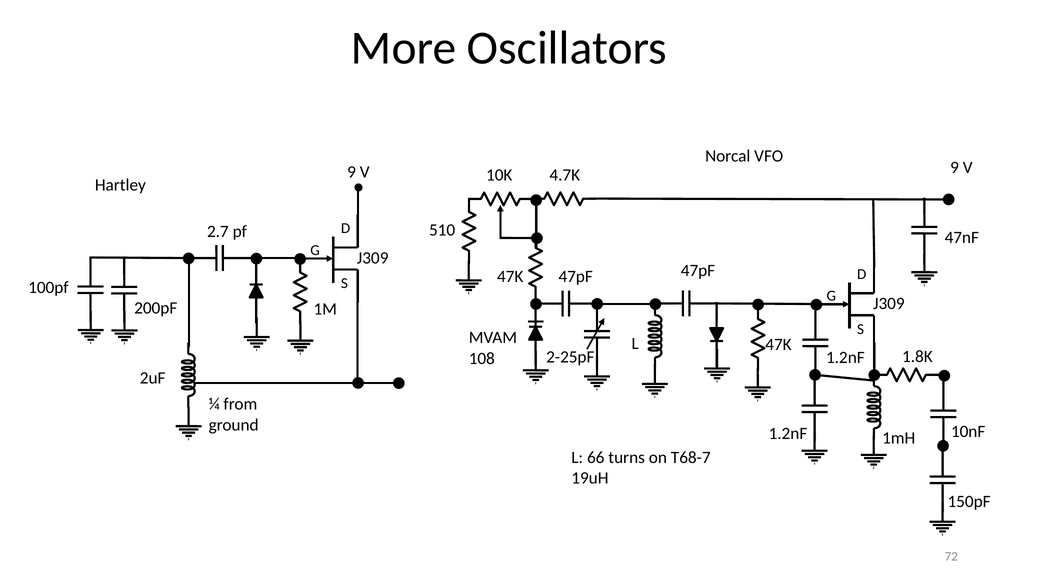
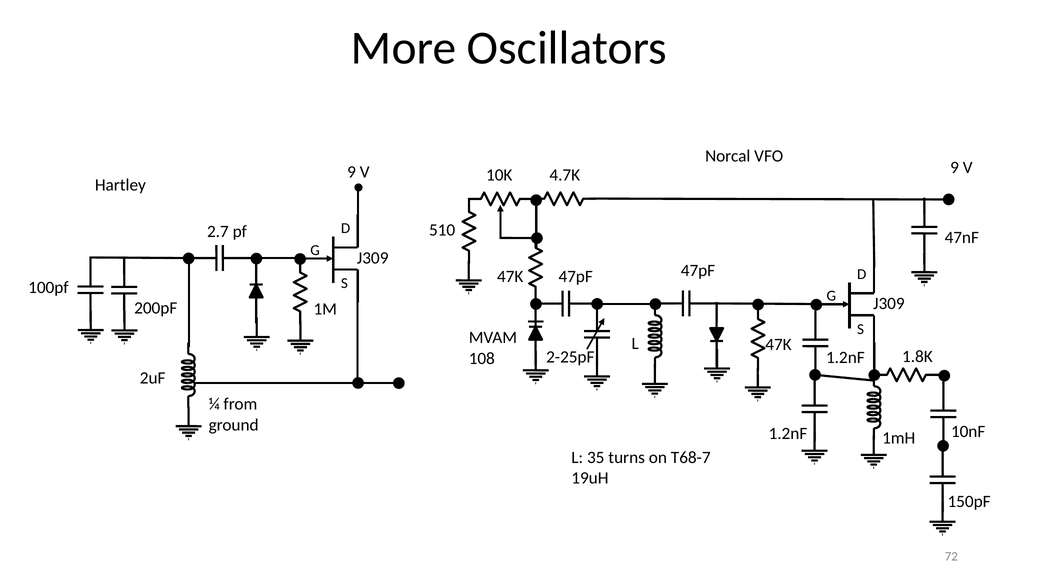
66: 66 -> 35 (596, 458)
